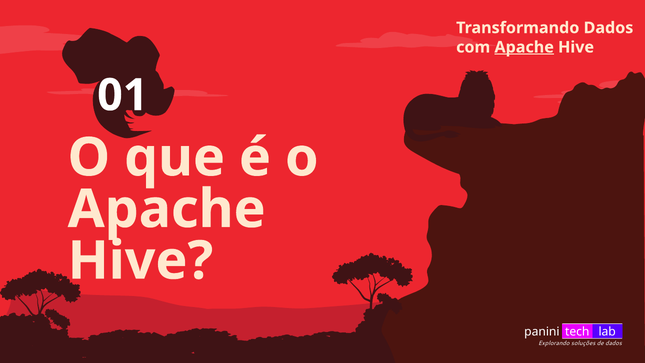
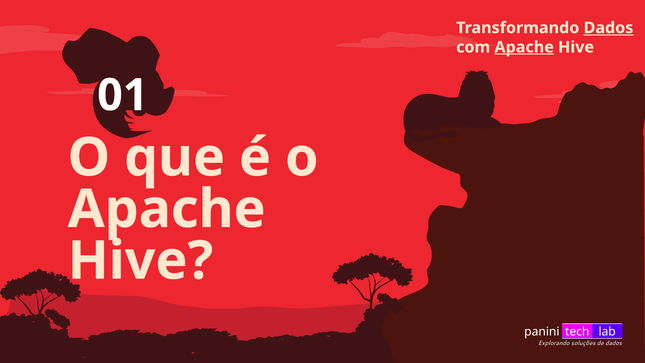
Dados underline: none -> present (608, 28)
